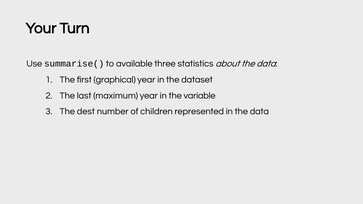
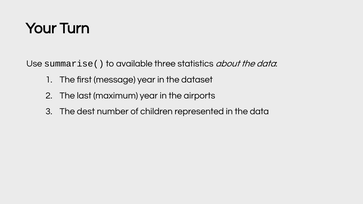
graphical: graphical -> message (115, 80)
variable: variable -> airports (199, 96)
